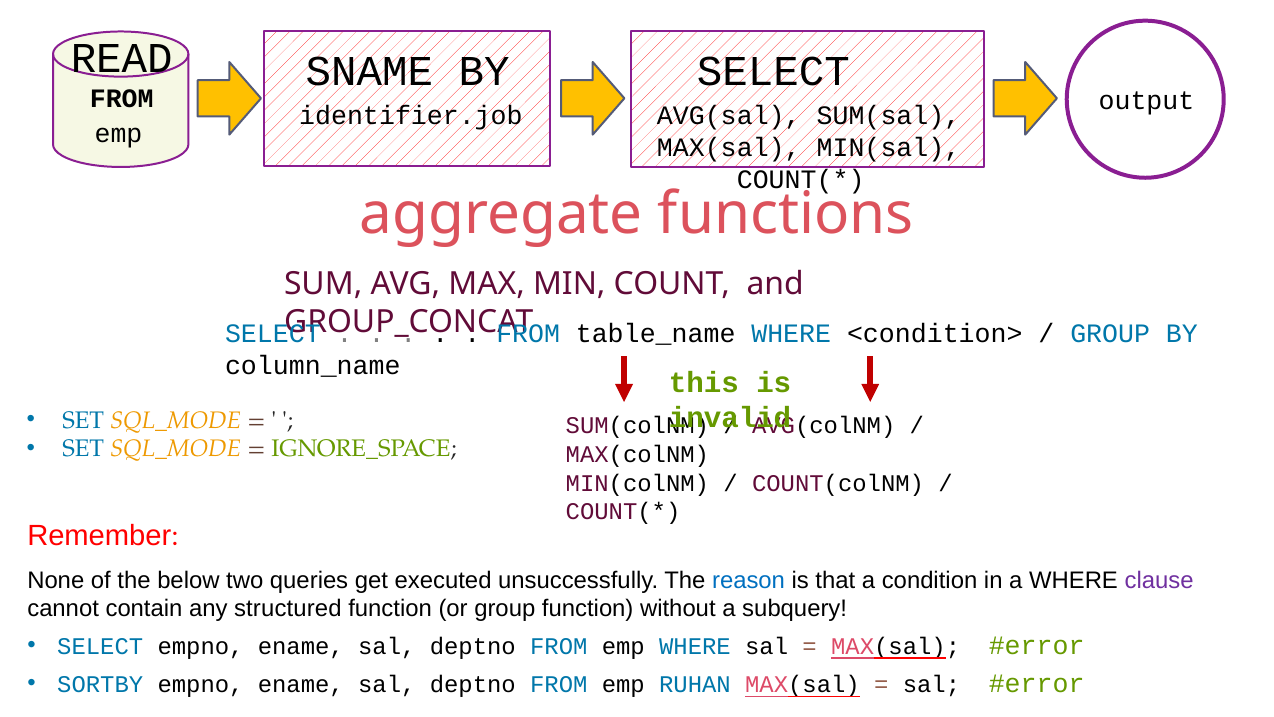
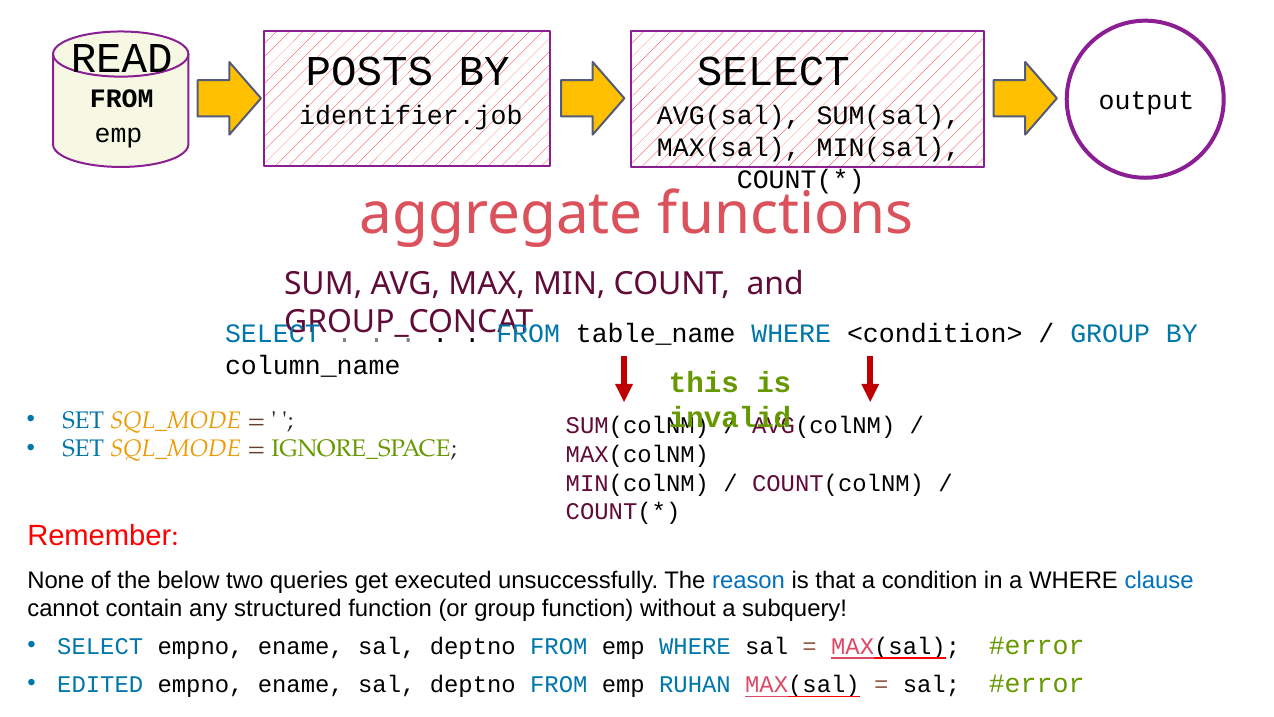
SNAME: SNAME -> POSTS (369, 72)
clause colour: purple -> blue (1159, 580)
SORTBY: SORTBY -> EDITED (100, 684)
